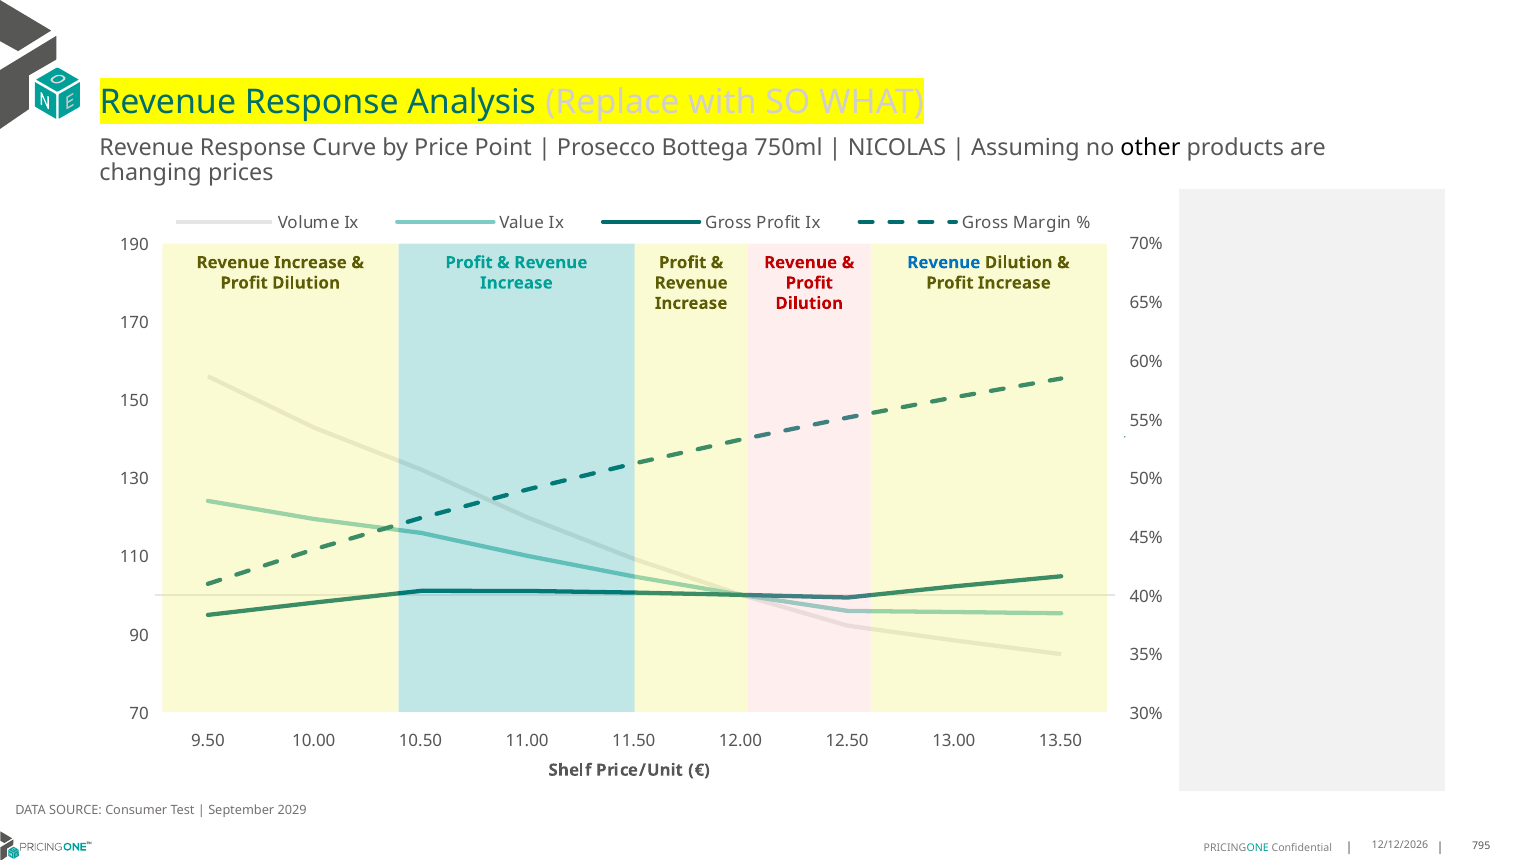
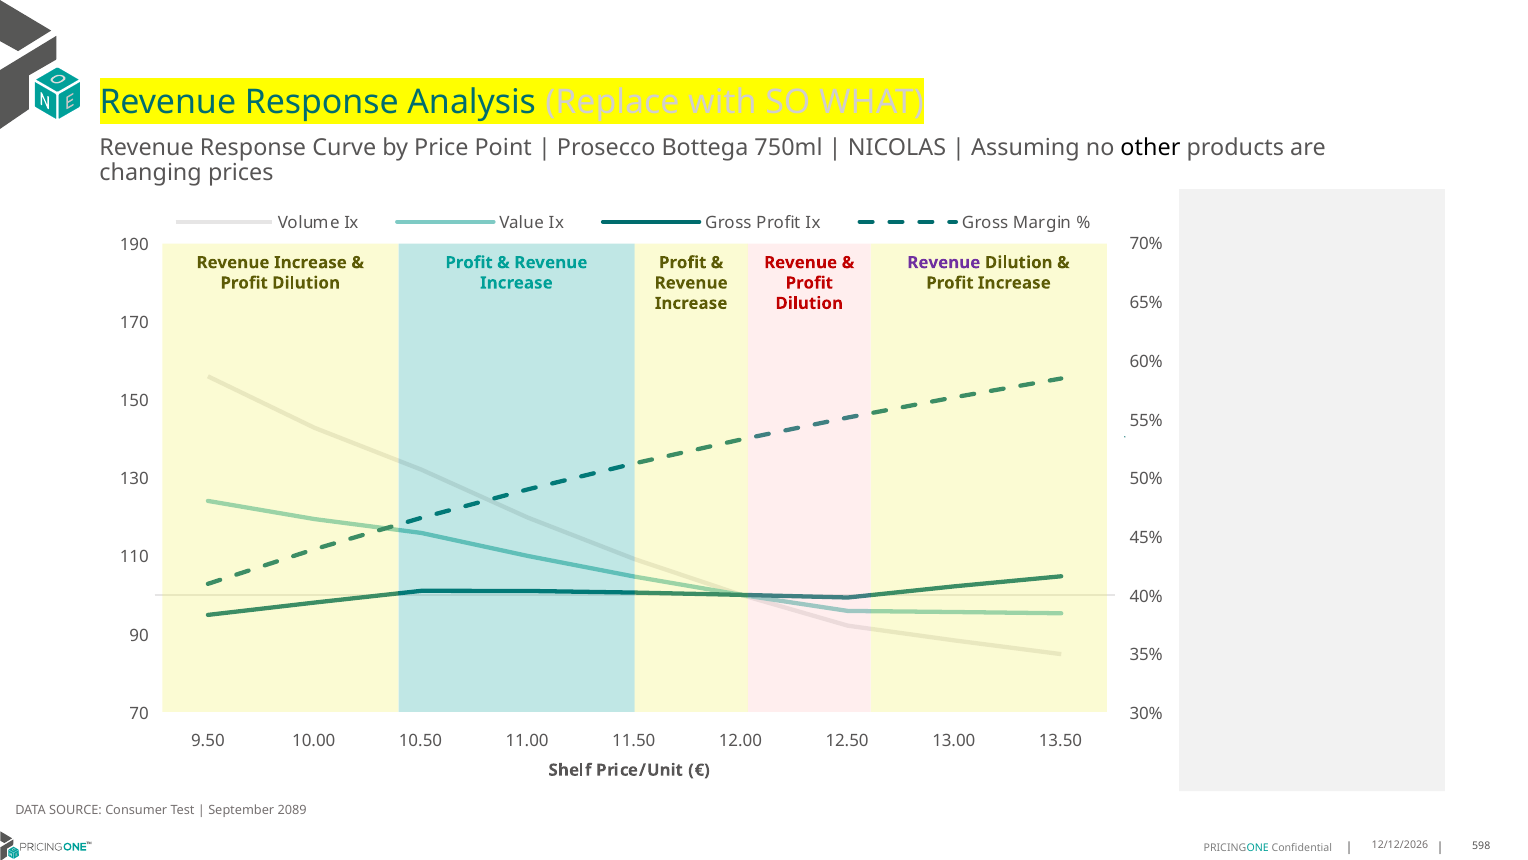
Revenue colour: blue -> purple (944, 262)
2029: 2029 -> 2089 (292, 810)
795: 795 -> 598 (1481, 845)
